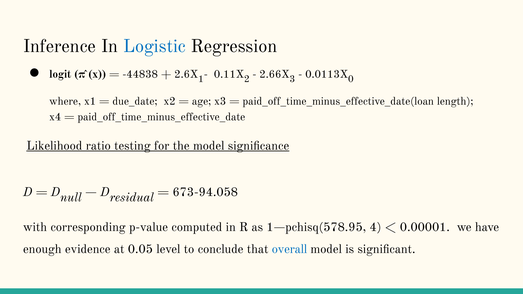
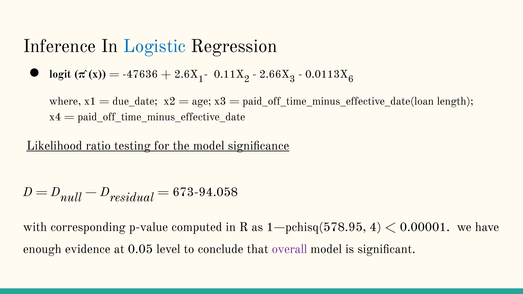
-44838: -44838 -> -47636 (140, 74)
0: 0 -> 6 (351, 79)
overall colour: blue -> purple (290, 249)
